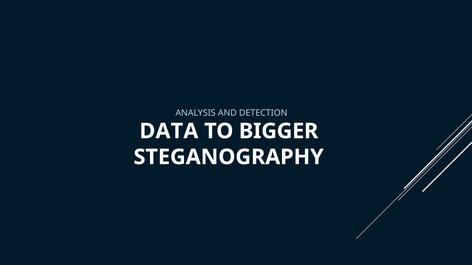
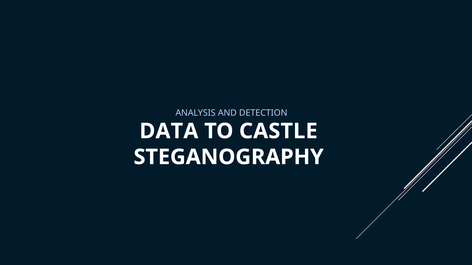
BIGGER: BIGGER -> CASTLE (278, 131)
